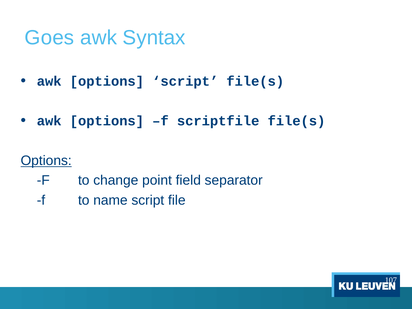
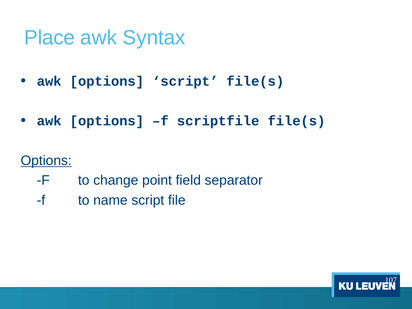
Goes: Goes -> Place (50, 38)
